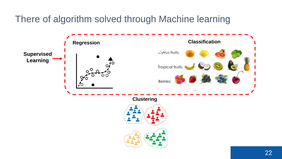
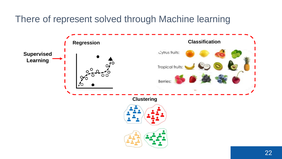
algorithm: algorithm -> represent (73, 19)
